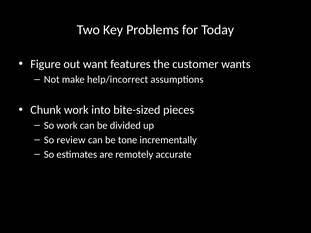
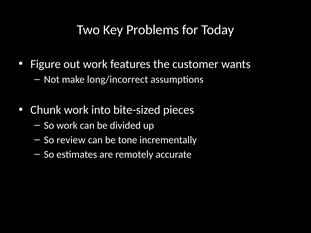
out want: want -> work (95, 64)
help/incorrect: help/incorrect -> long/incorrect (118, 80)
